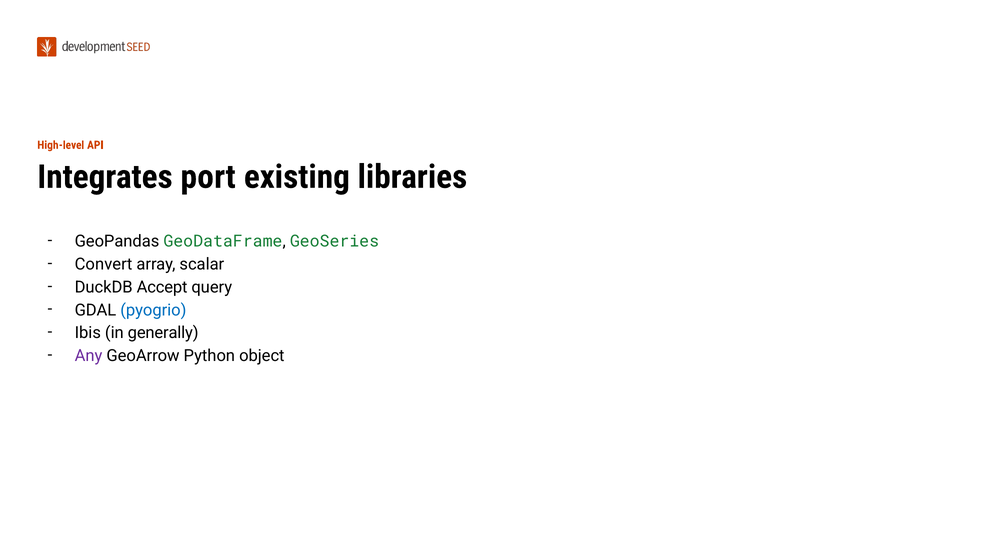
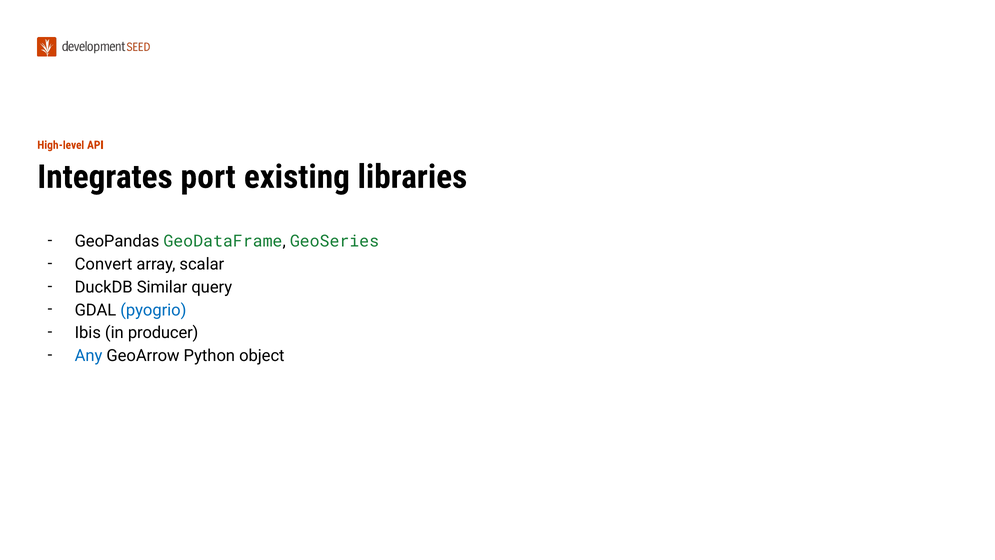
Accept: Accept -> Similar (162, 287)
generally: generally -> producer (163, 333)
Any colour: purple -> blue (89, 356)
